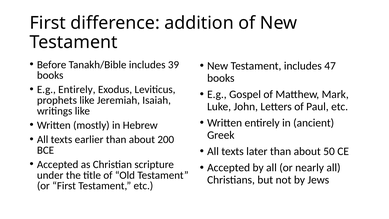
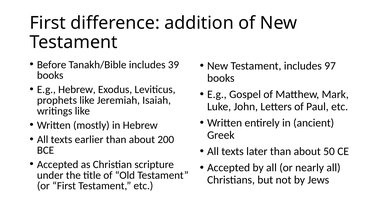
47: 47 -> 97 (330, 66)
E.g Entirely: Entirely -> Hebrew (77, 90)
